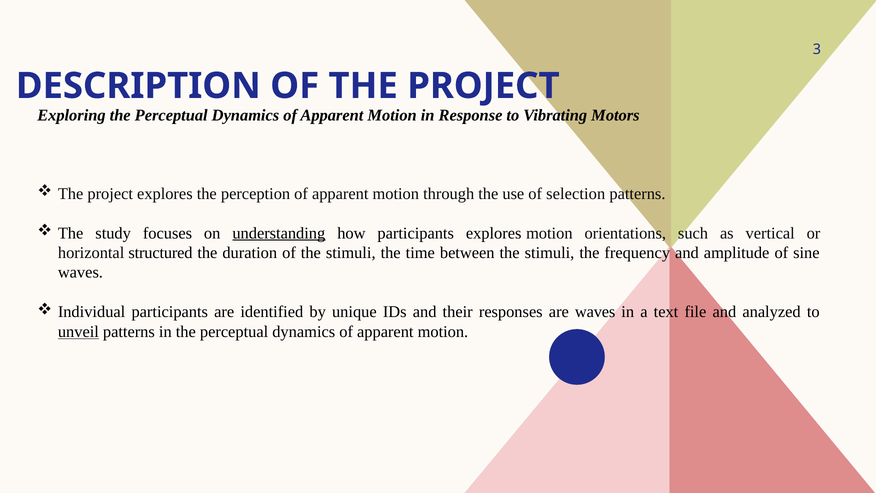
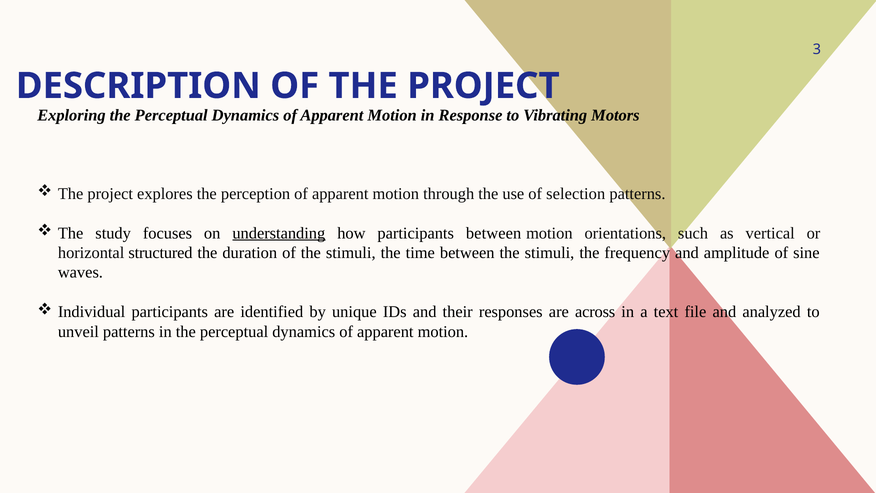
participants explores: explores -> between (494, 233)
are waves: waves -> across (595, 312)
unveil underline: present -> none (78, 332)
